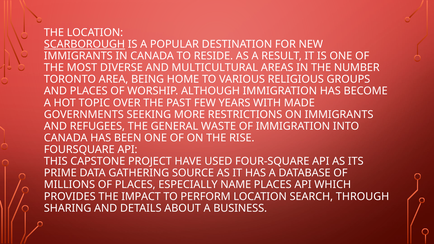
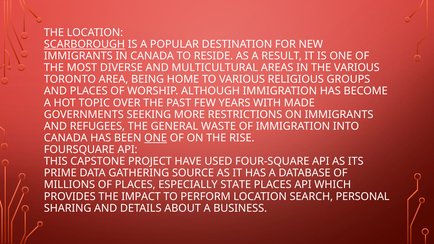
THE NUMBER: NUMBER -> VARIOUS (357, 68)
ONE underline: none -> present (156, 138)
NAME: NAME -> STATE (236, 185)
THROUGH: THROUGH -> PERSONAL (363, 197)
